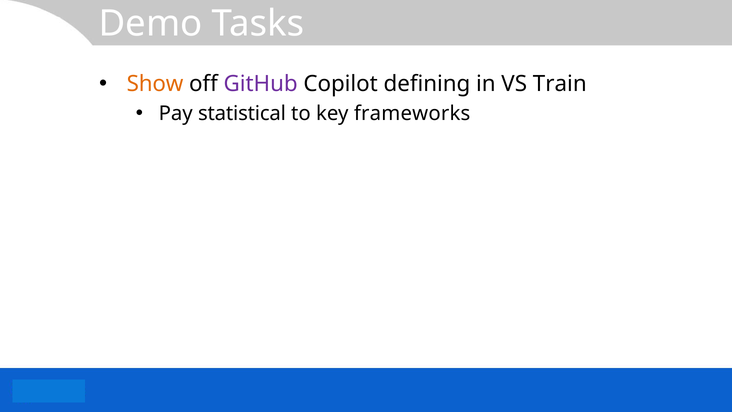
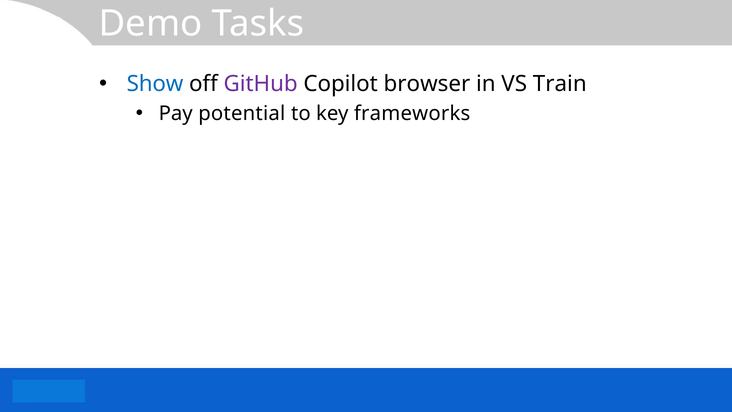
Show colour: orange -> blue (155, 84)
defining: defining -> browser (427, 84)
statistical: statistical -> potential (242, 113)
